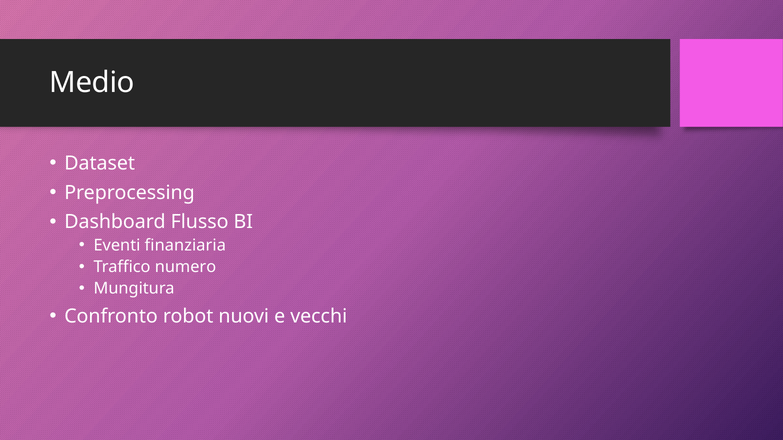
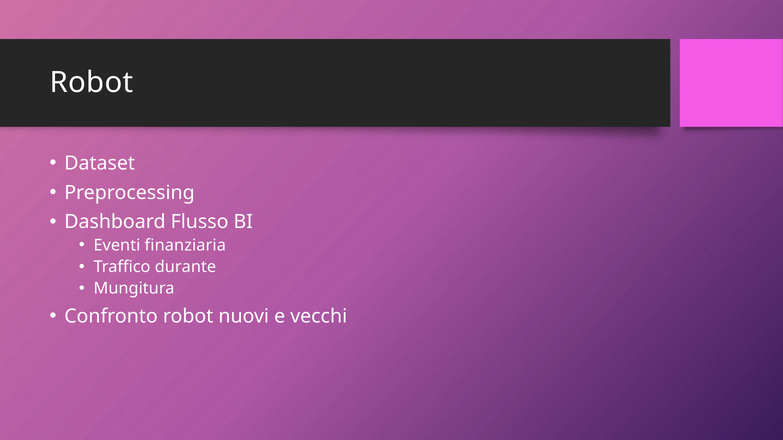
Medio: Medio -> Robot (92, 83)
numero: numero -> durante (185, 267)
